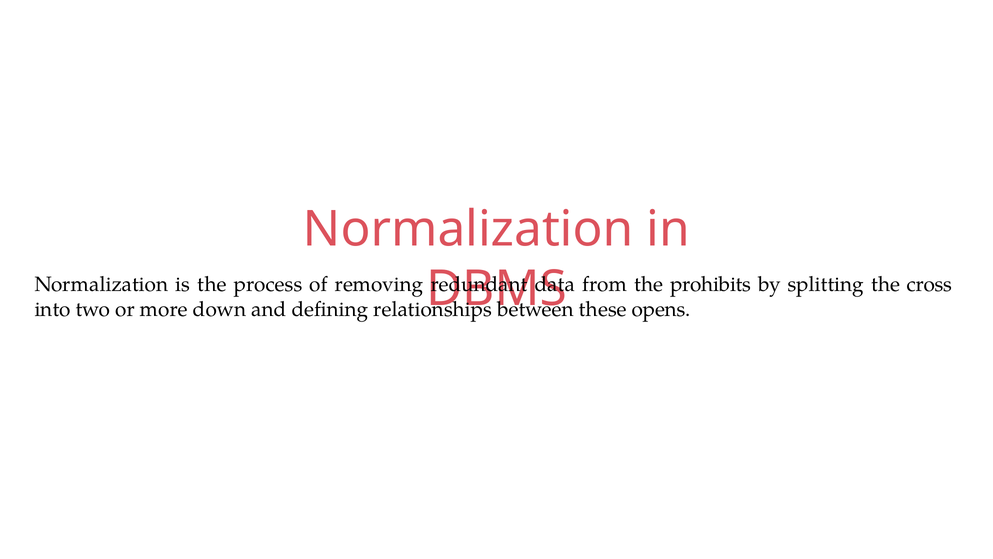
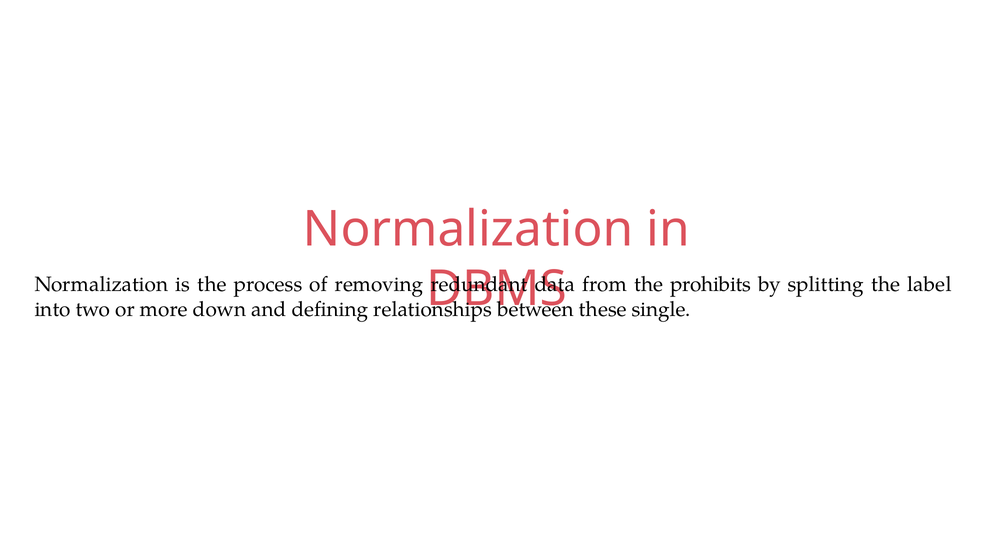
cross: cross -> label (929, 284)
opens: opens -> single (661, 309)
